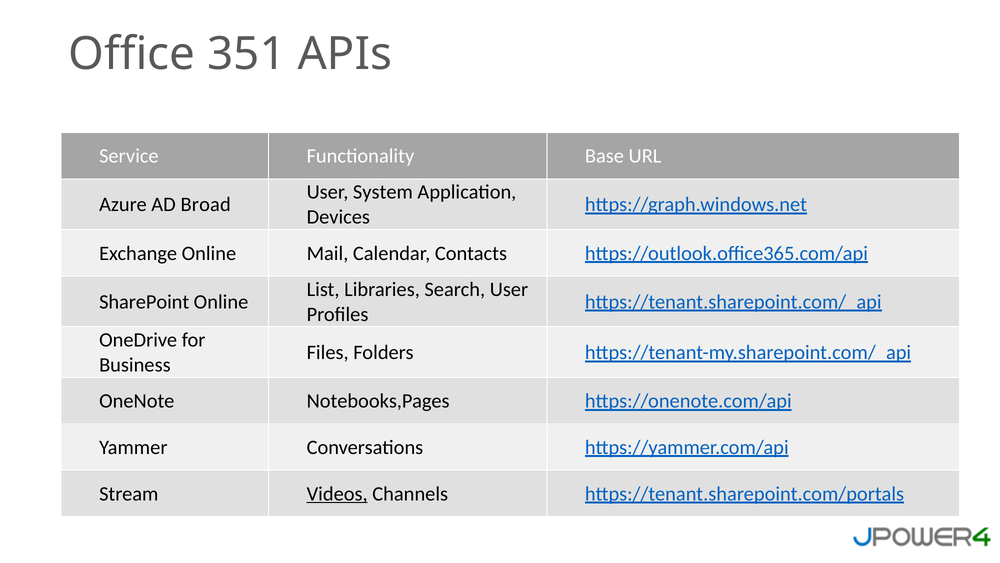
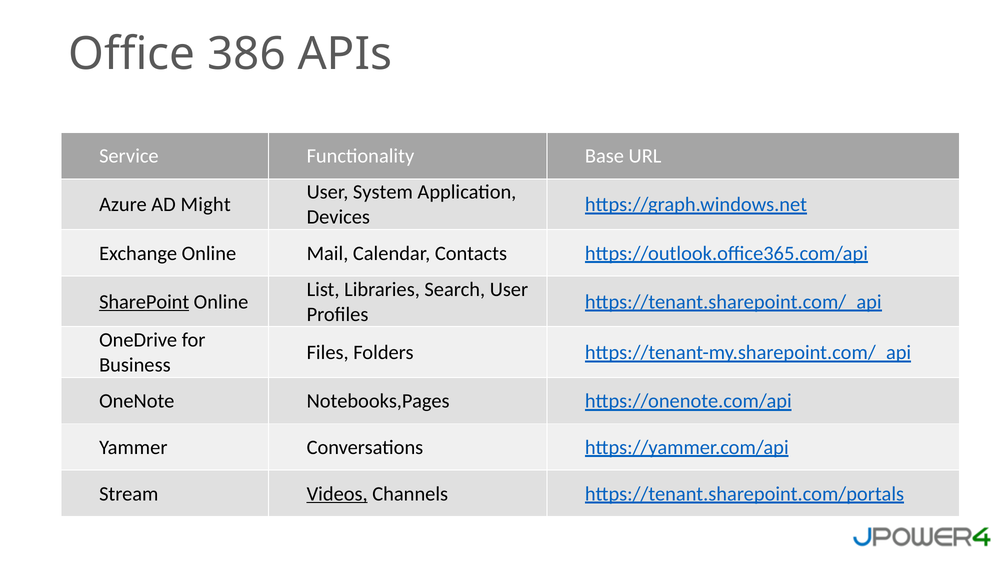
351: 351 -> 386 (246, 54)
Broad: Broad -> Might (206, 205)
SharePoint underline: none -> present (144, 301)
